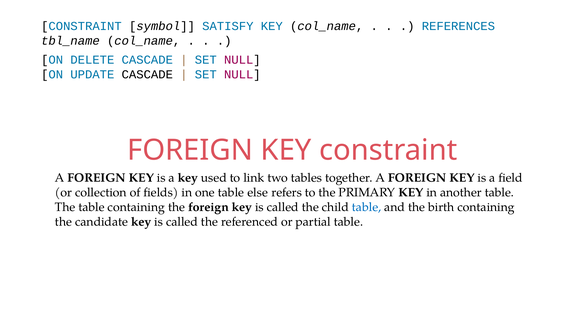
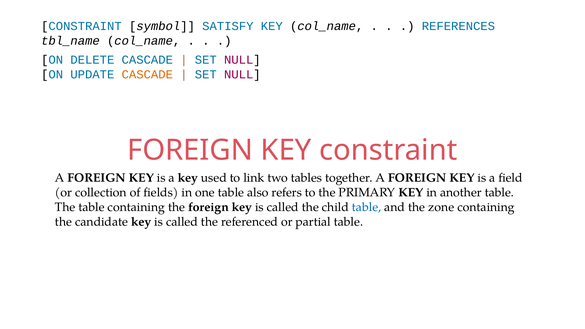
CASCADE colour: black -> orange (147, 75)
else: else -> also (258, 193)
birth: birth -> zone (441, 207)
